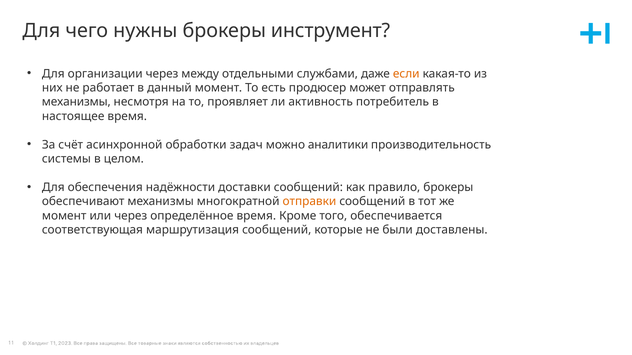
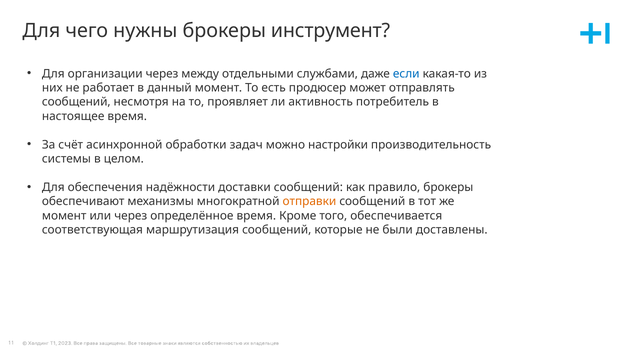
если colour: orange -> blue (406, 74)
механизмы: механизмы -> сообщений (76, 102)
аналитики: аналитики -> настройки (338, 145)
